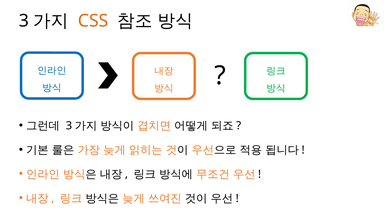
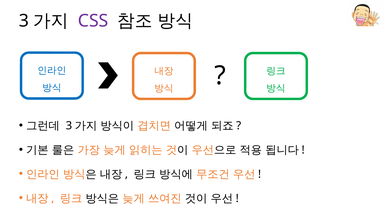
CSS colour: orange -> purple (93, 21)
